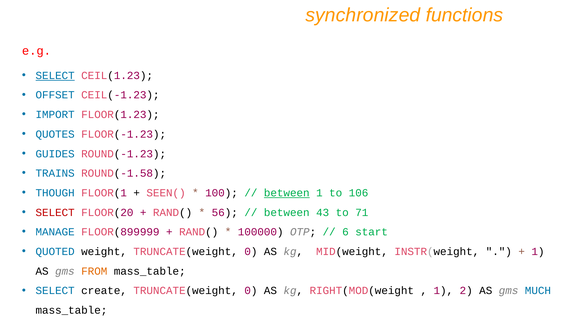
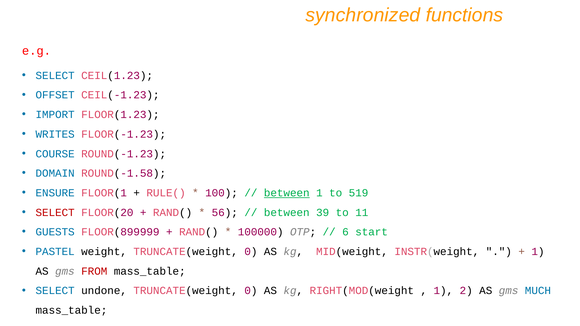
SELECT underline: present -> none (55, 76)
QUOTES: QUOTES -> WRITES (55, 134)
GUIDES: GUIDES -> COURSE (55, 154)
TRAINS: TRAINS -> DOMAIN (55, 173)
THOUGH: THOUGH -> ENSURE (55, 193)
SEEN(: SEEN( -> RULE( (166, 193)
106: 106 -> 519 (359, 193)
43: 43 -> 39 (323, 213)
71: 71 -> 11 (362, 213)
MANAGE: MANAGE -> GUESTS (55, 232)
QUOTED: QUOTED -> PASTEL (55, 252)
FROM colour: orange -> red (94, 271)
create: create -> undone (104, 291)
